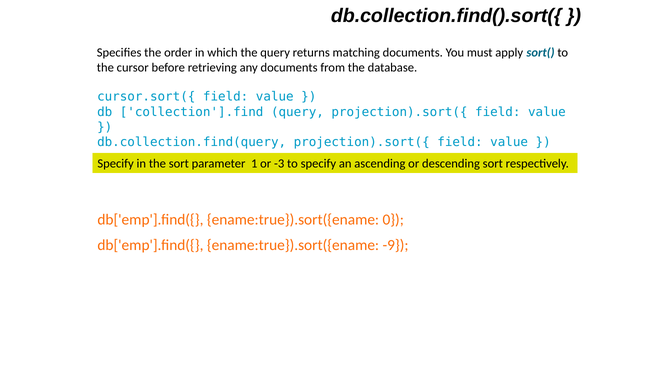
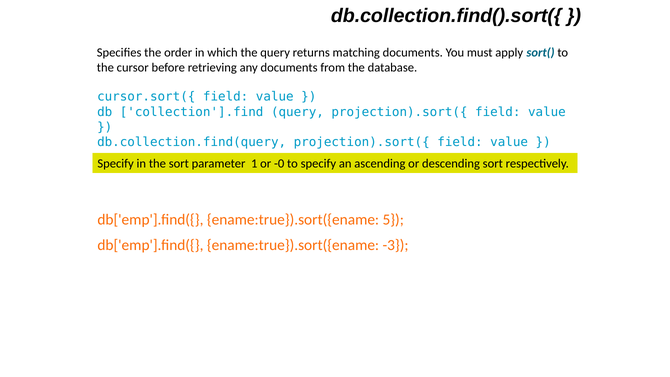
-3: -3 -> -0 (279, 164)
0: 0 -> 5 (393, 220)
-9: -9 -> -3 (396, 245)
